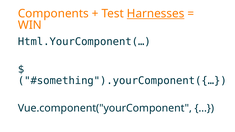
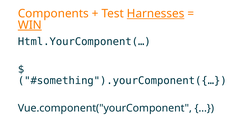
WIN underline: none -> present (30, 25)
